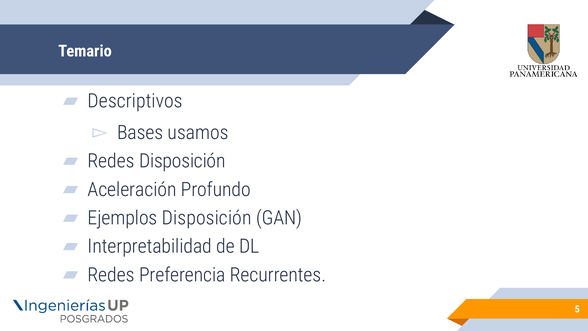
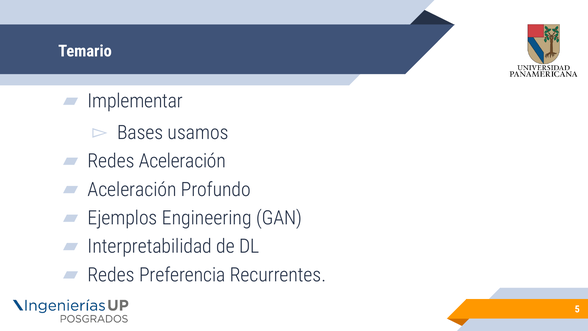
Descriptivos: Descriptivos -> Implementar (135, 101)
Redes Disposición: Disposición -> Aceleración (182, 161)
Ejemplos Disposición: Disposición -> Engineering (207, 218)
